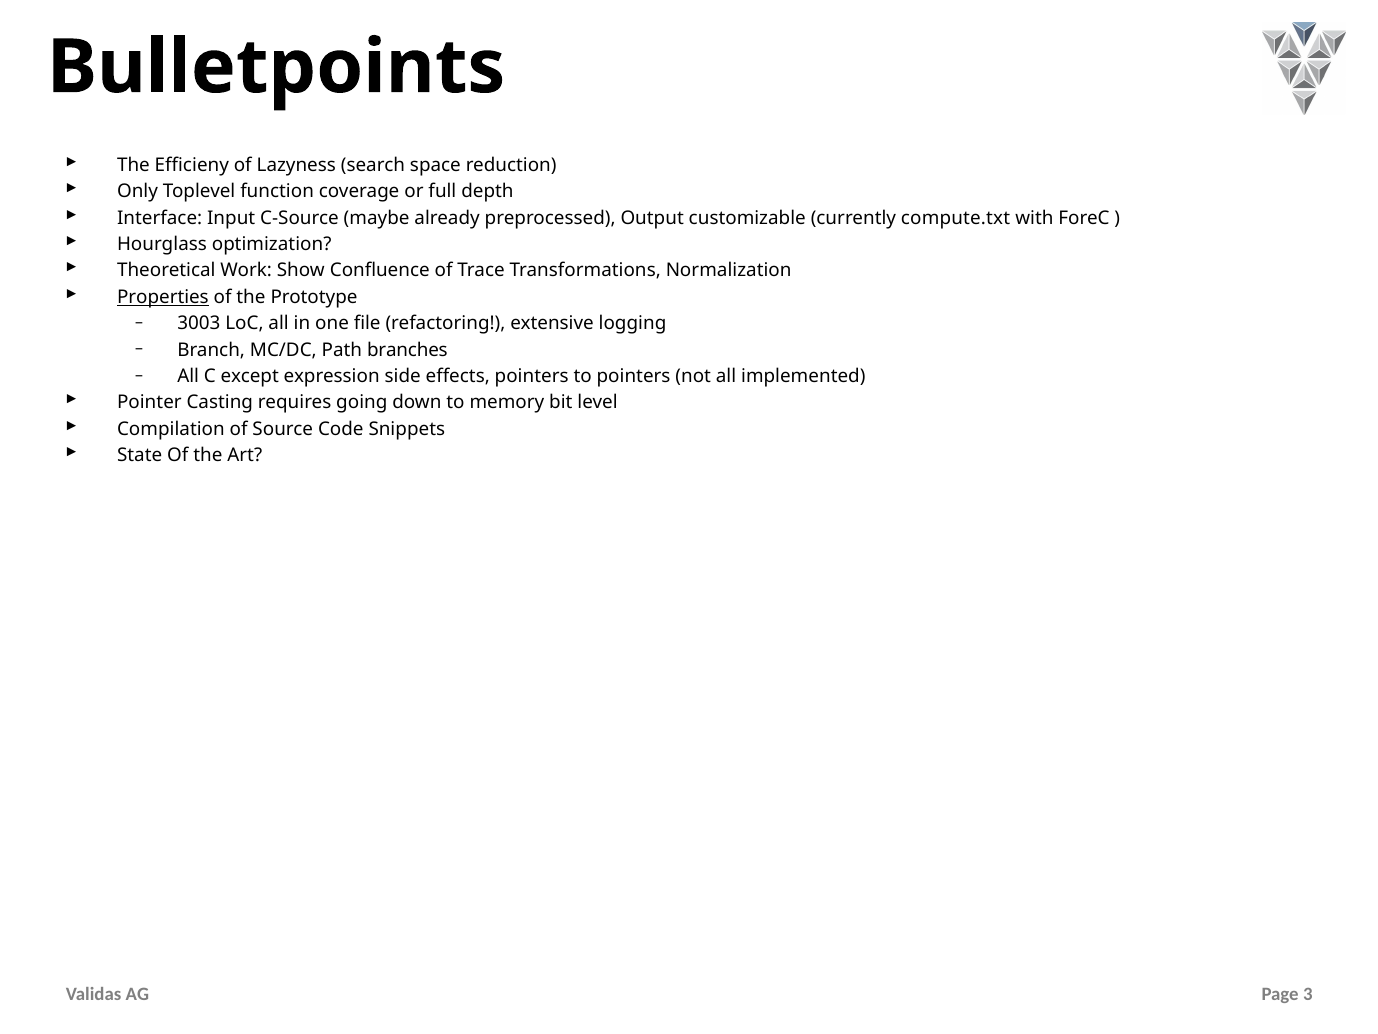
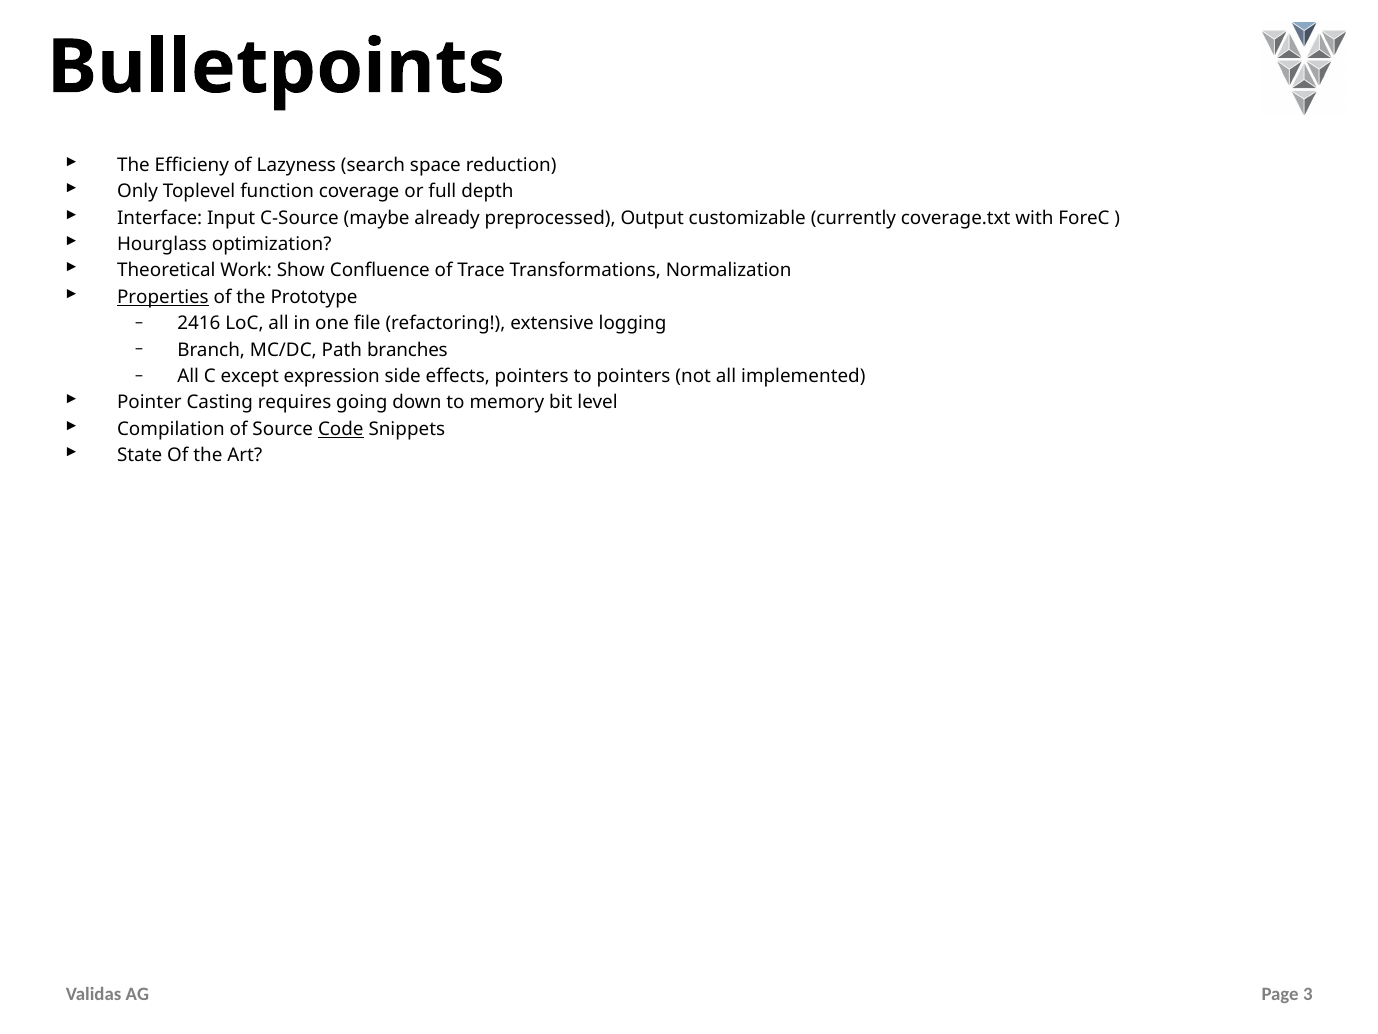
compute.txt: compute.txt -> coverage.txt (956, 218)
3003: 3003 -> 2416 (199, 323)
Code underline: none -> present (341, 429)
